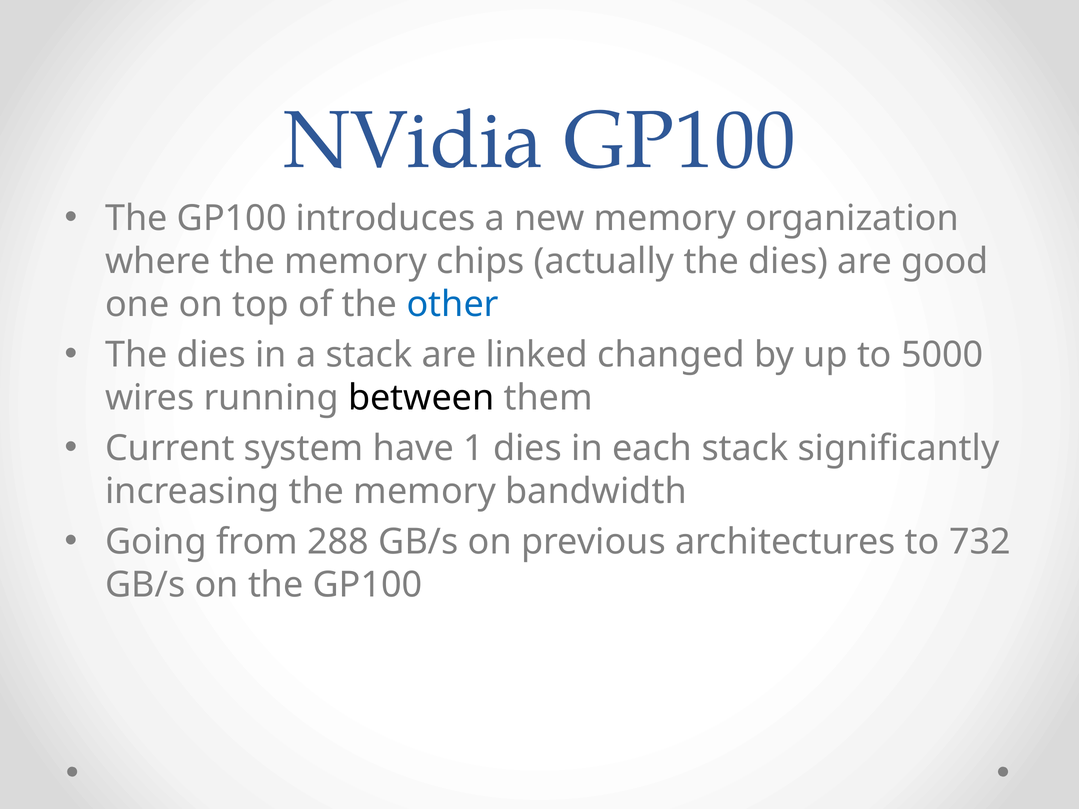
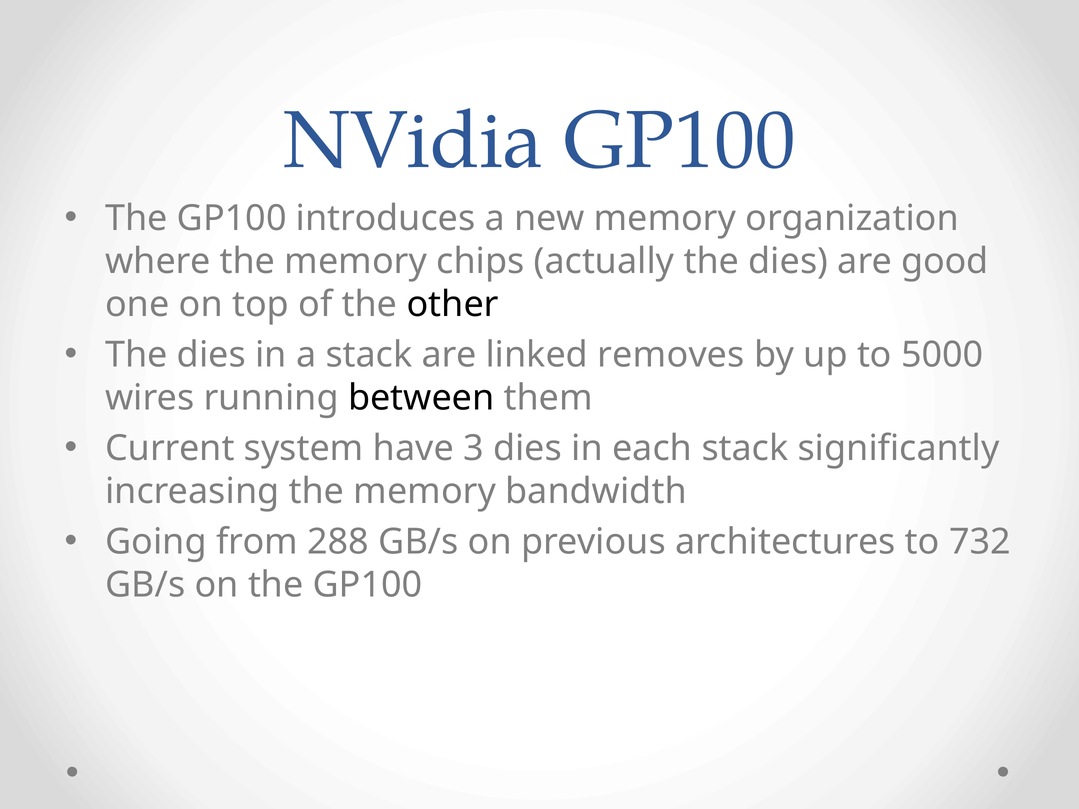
other colour: blue -> black (453, 305)
changed: changed -> removes (671, 355)
1: 1 -> 3 (473, 448)
